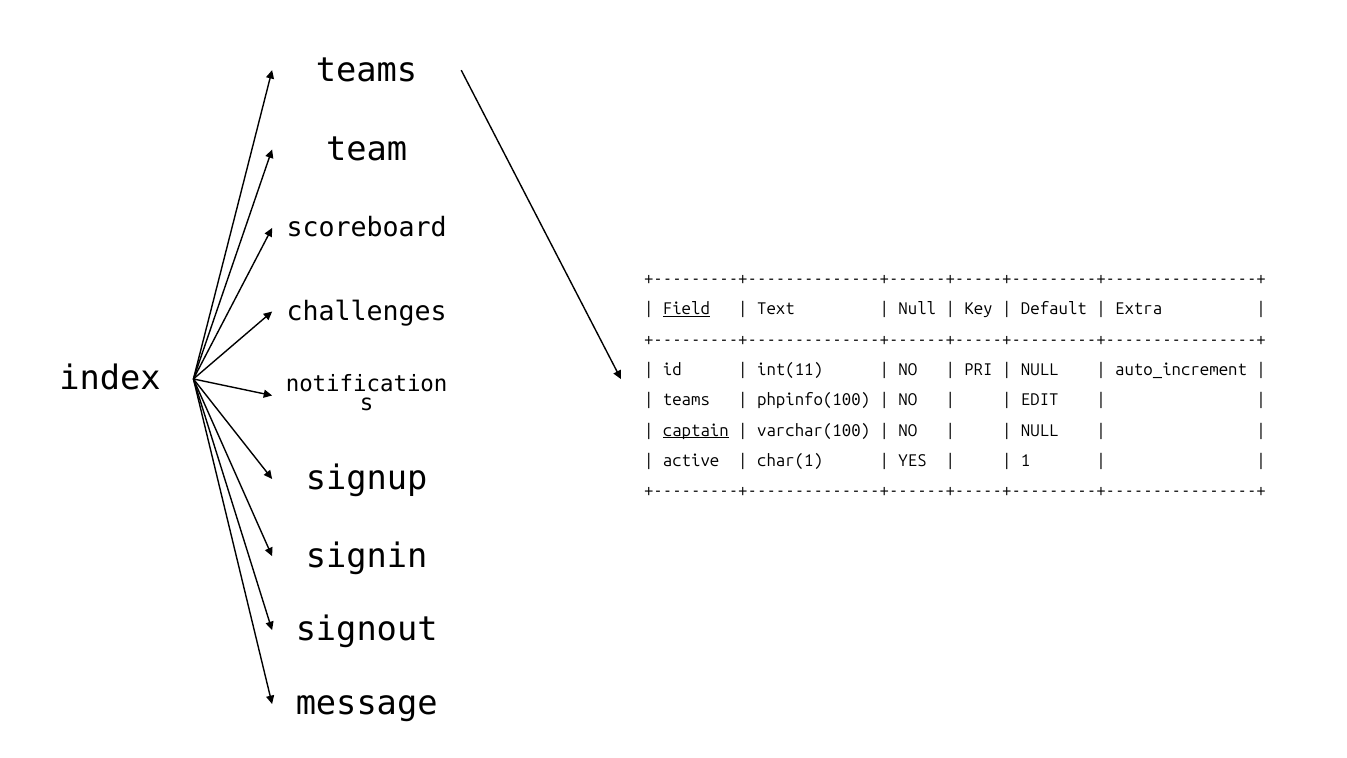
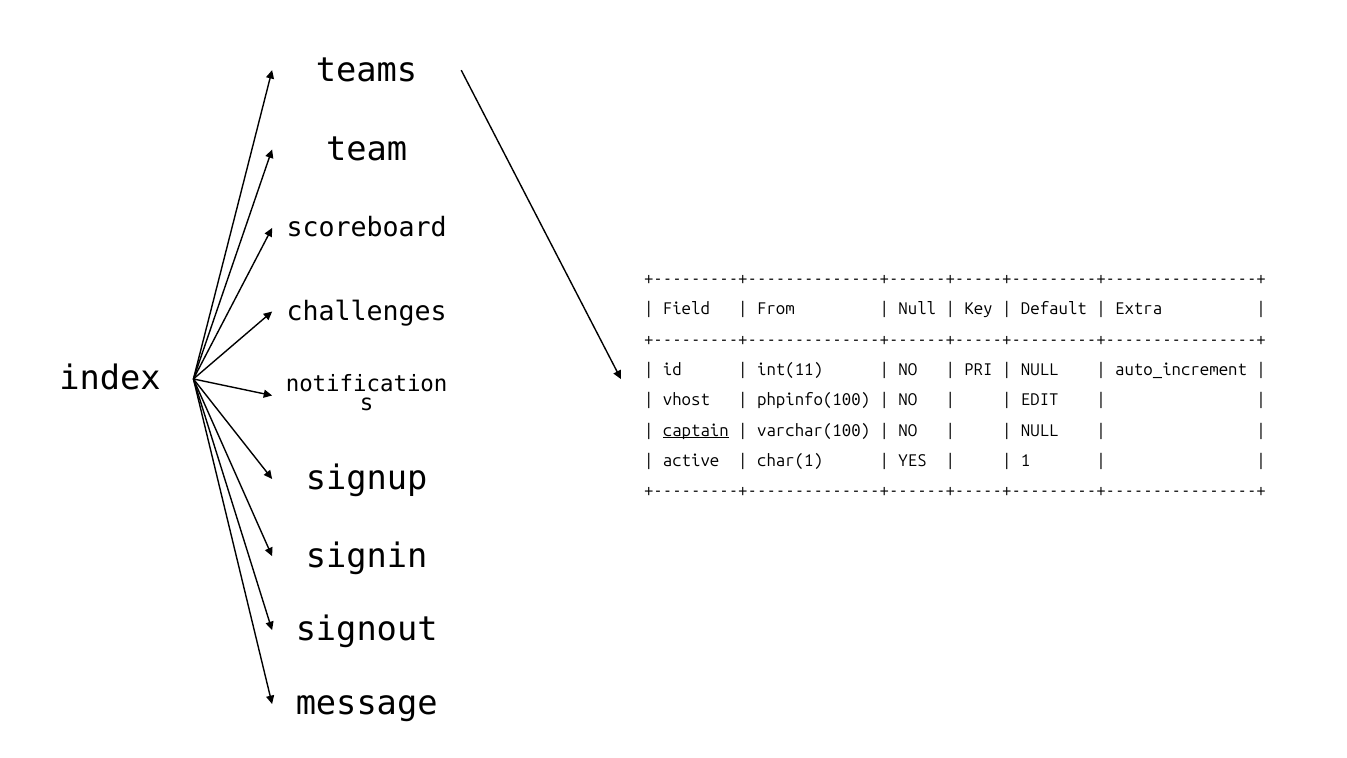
Field underline: present -> none (686, 309)
Text: Text -> From (776, 309)
teams: teams -> vhost (686, 400)
